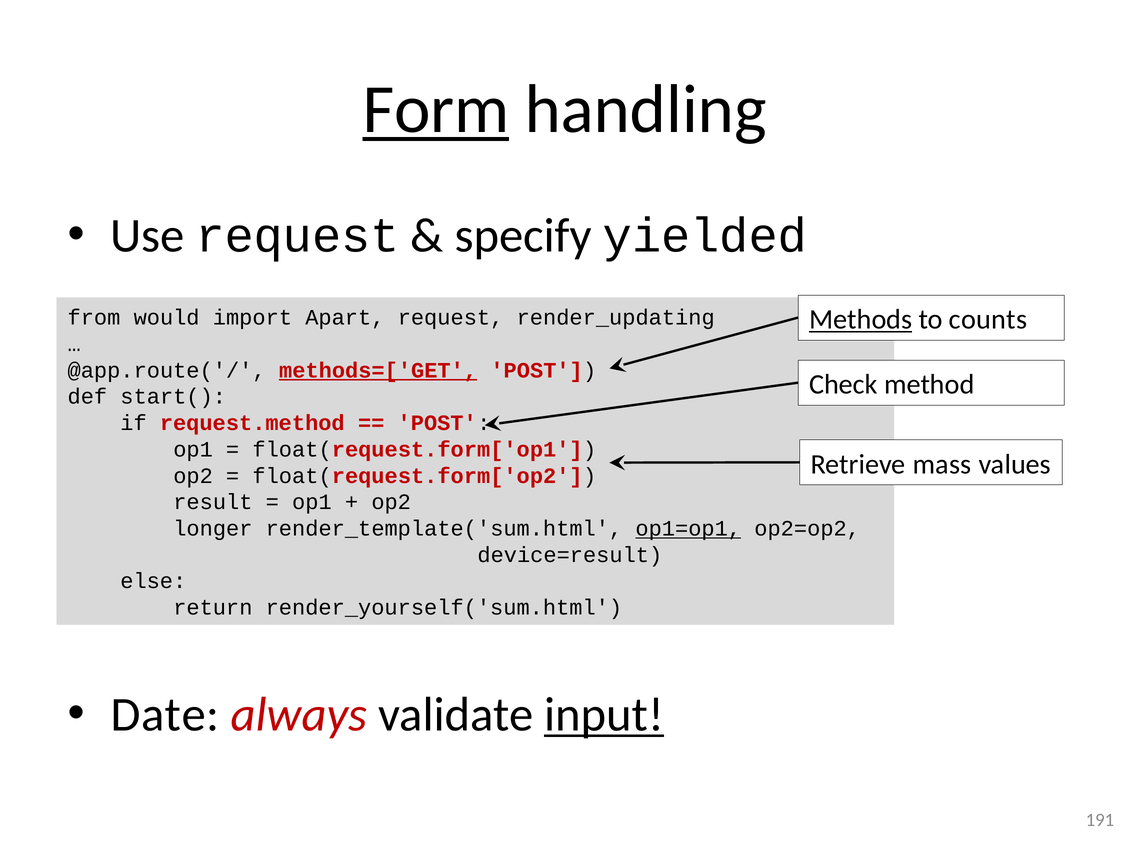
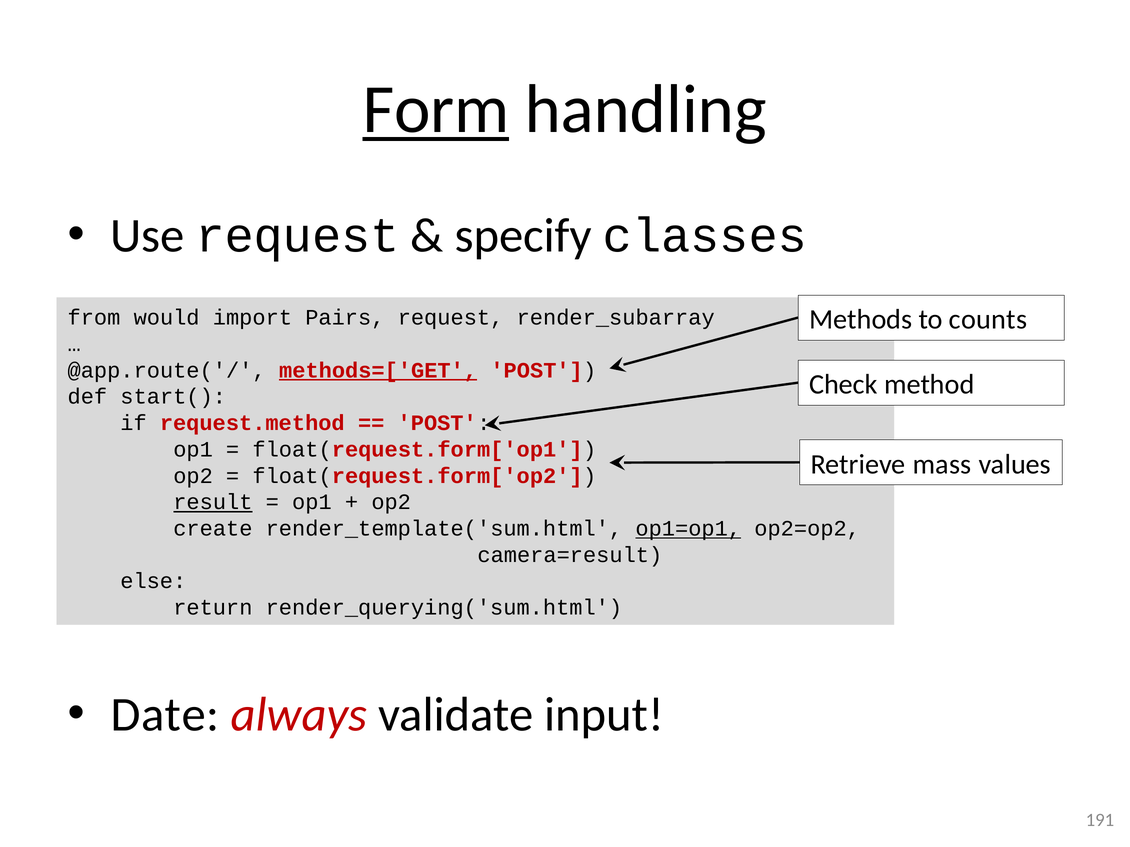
yielded: yielded -> classes (705, 236)
Methods underline: present -> none (861, 320)
Apart: Apart -> Pairs (345, 318)
render_updating: render_updating -> render_subarray (616, 318)
result underline: none -> present (213, 502)
longer: longer -> create (213, 529)
device=result: device=result -> camera=result (570, 555)
render_yourself('sum.html: render_yourself('sum.html -> render_querying('sum.html (444, 608)
input underline: present -> none (604, 715)
